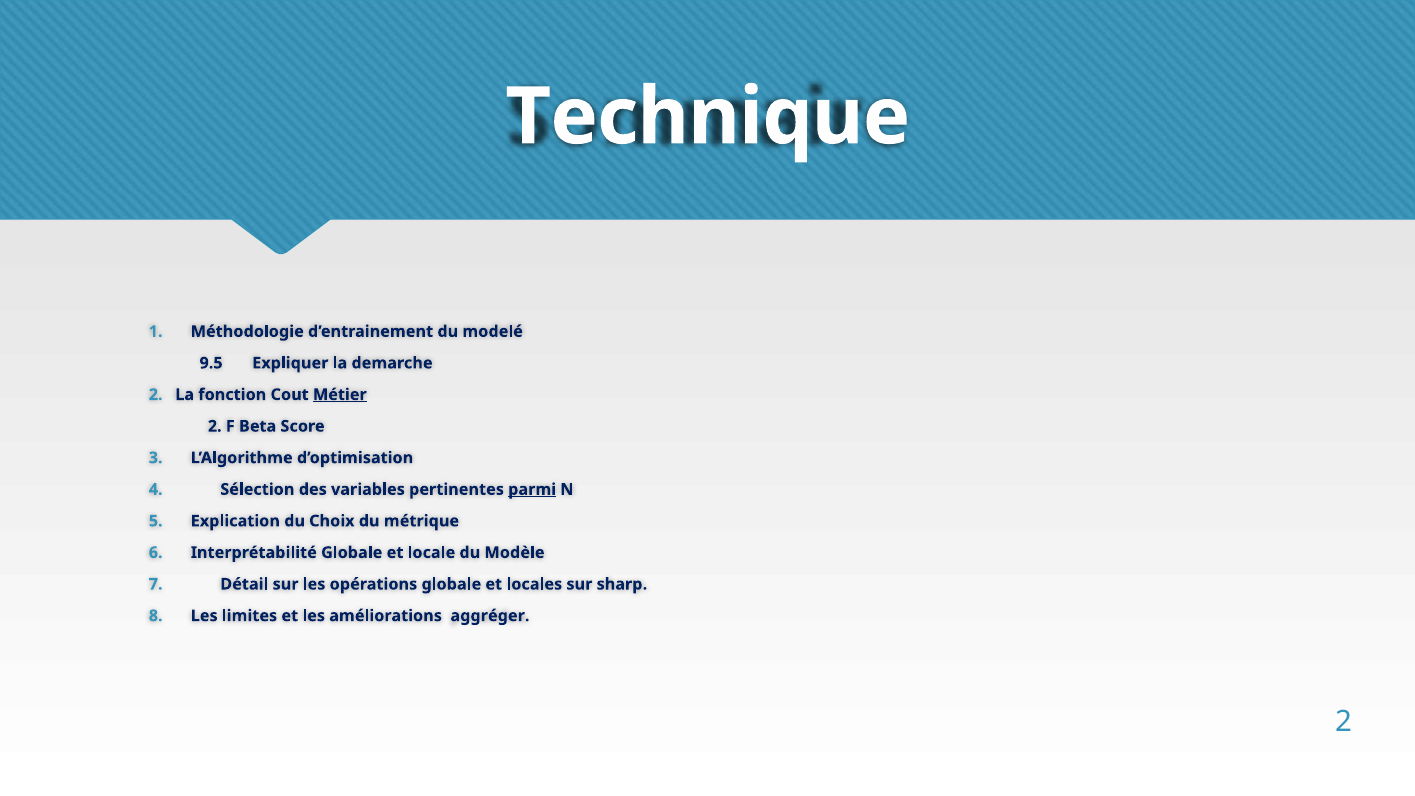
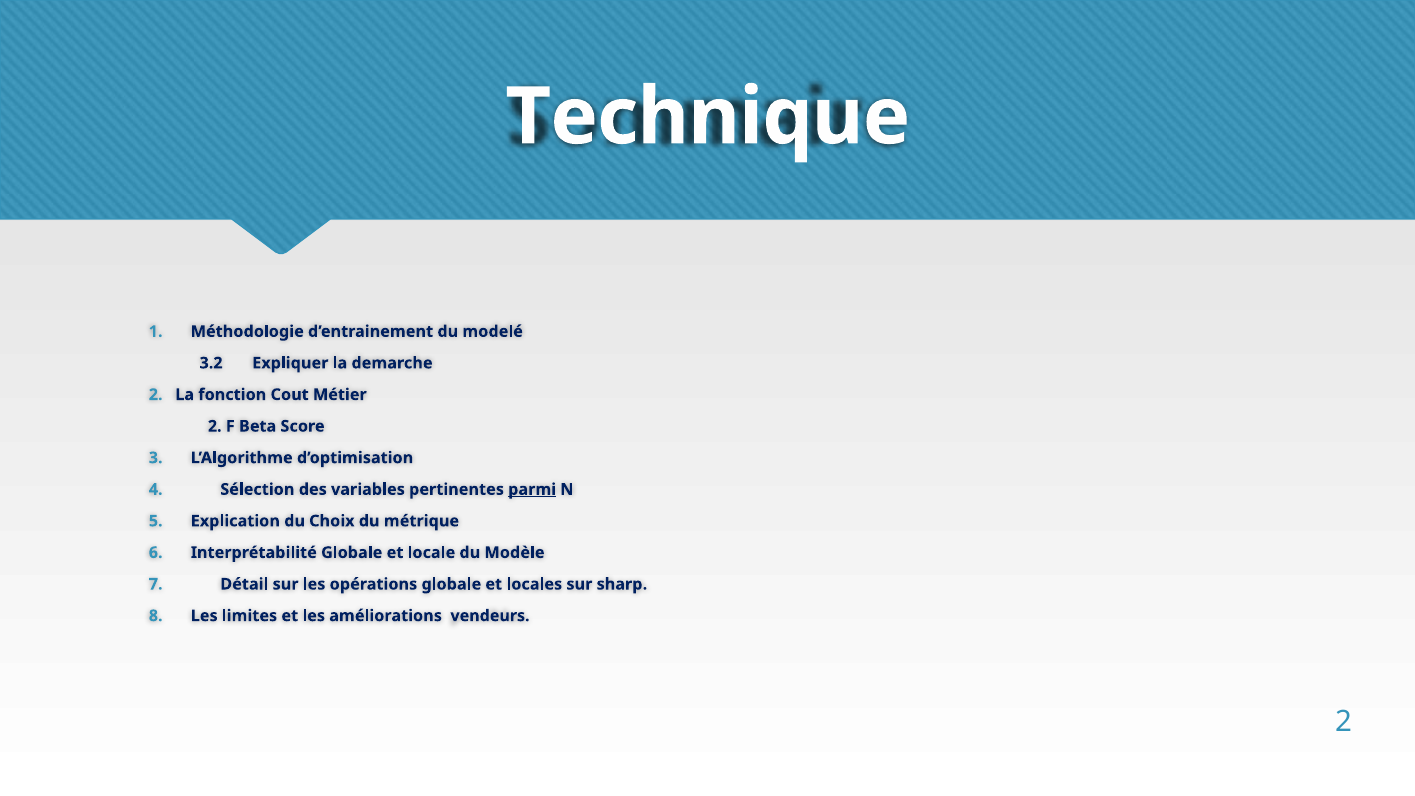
9.5: 9.5 -> 3.2 (211, 363)
Métier underline: present -> none (340, 395)
aggréger: aggréger -> vendeurs (490, 616)
